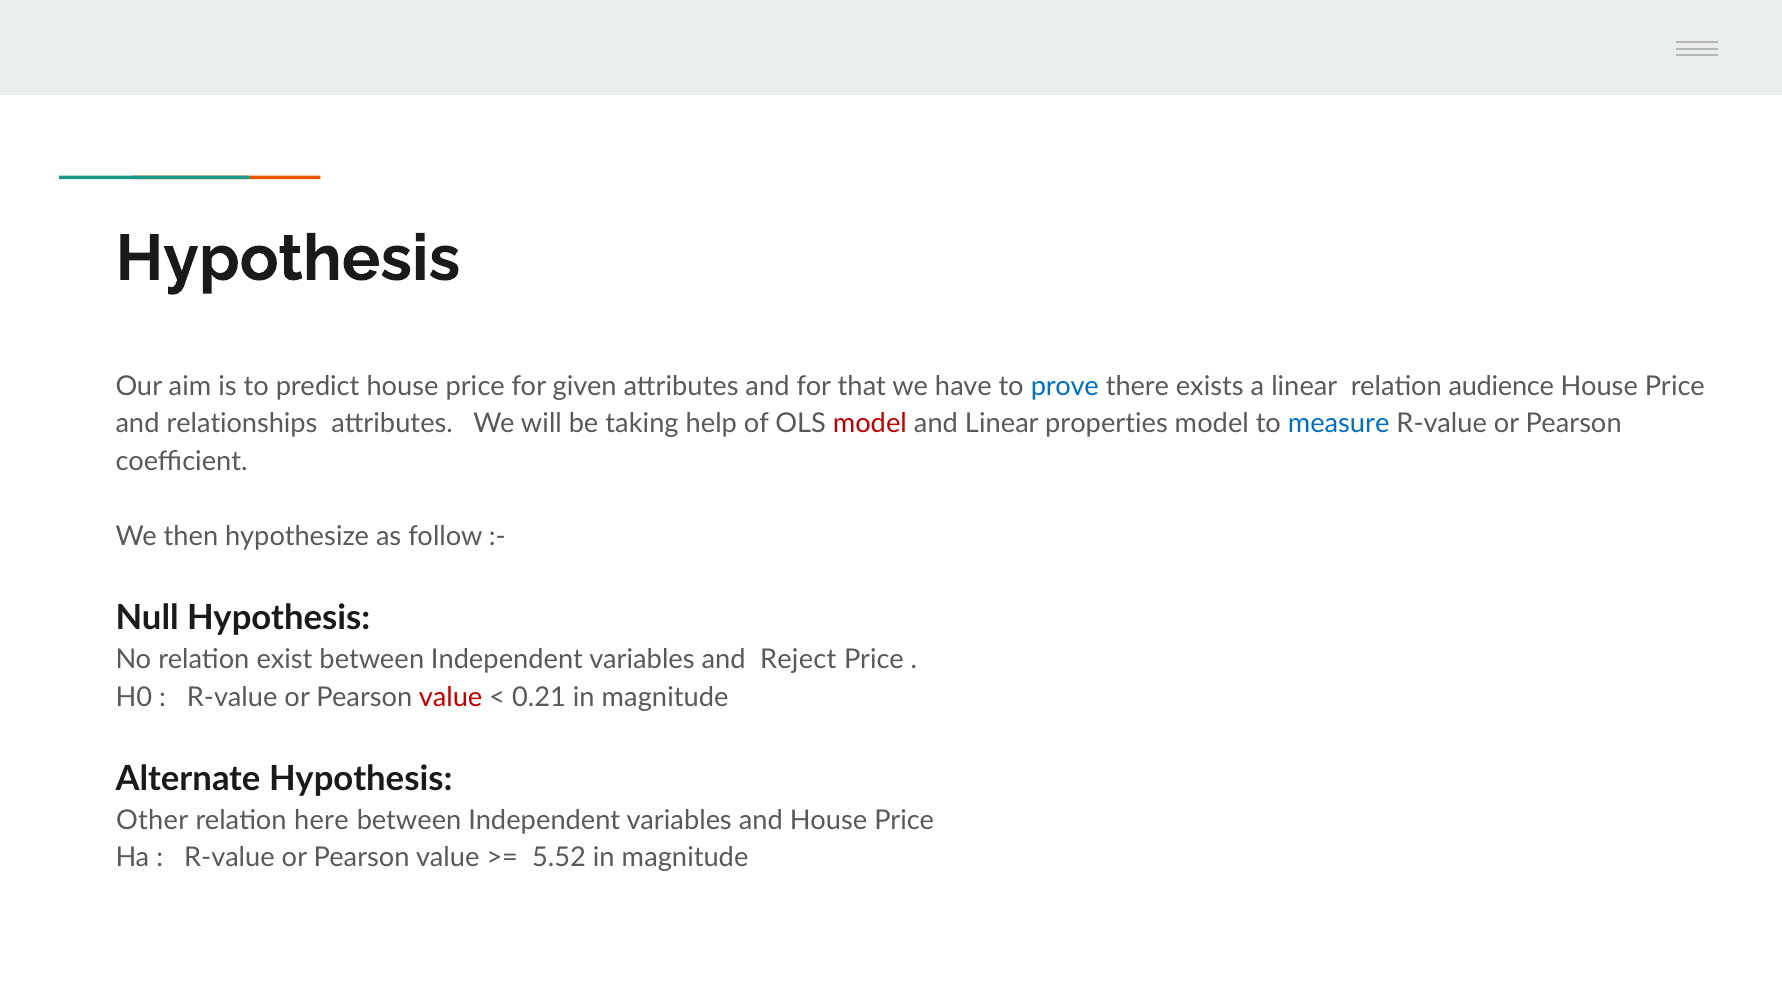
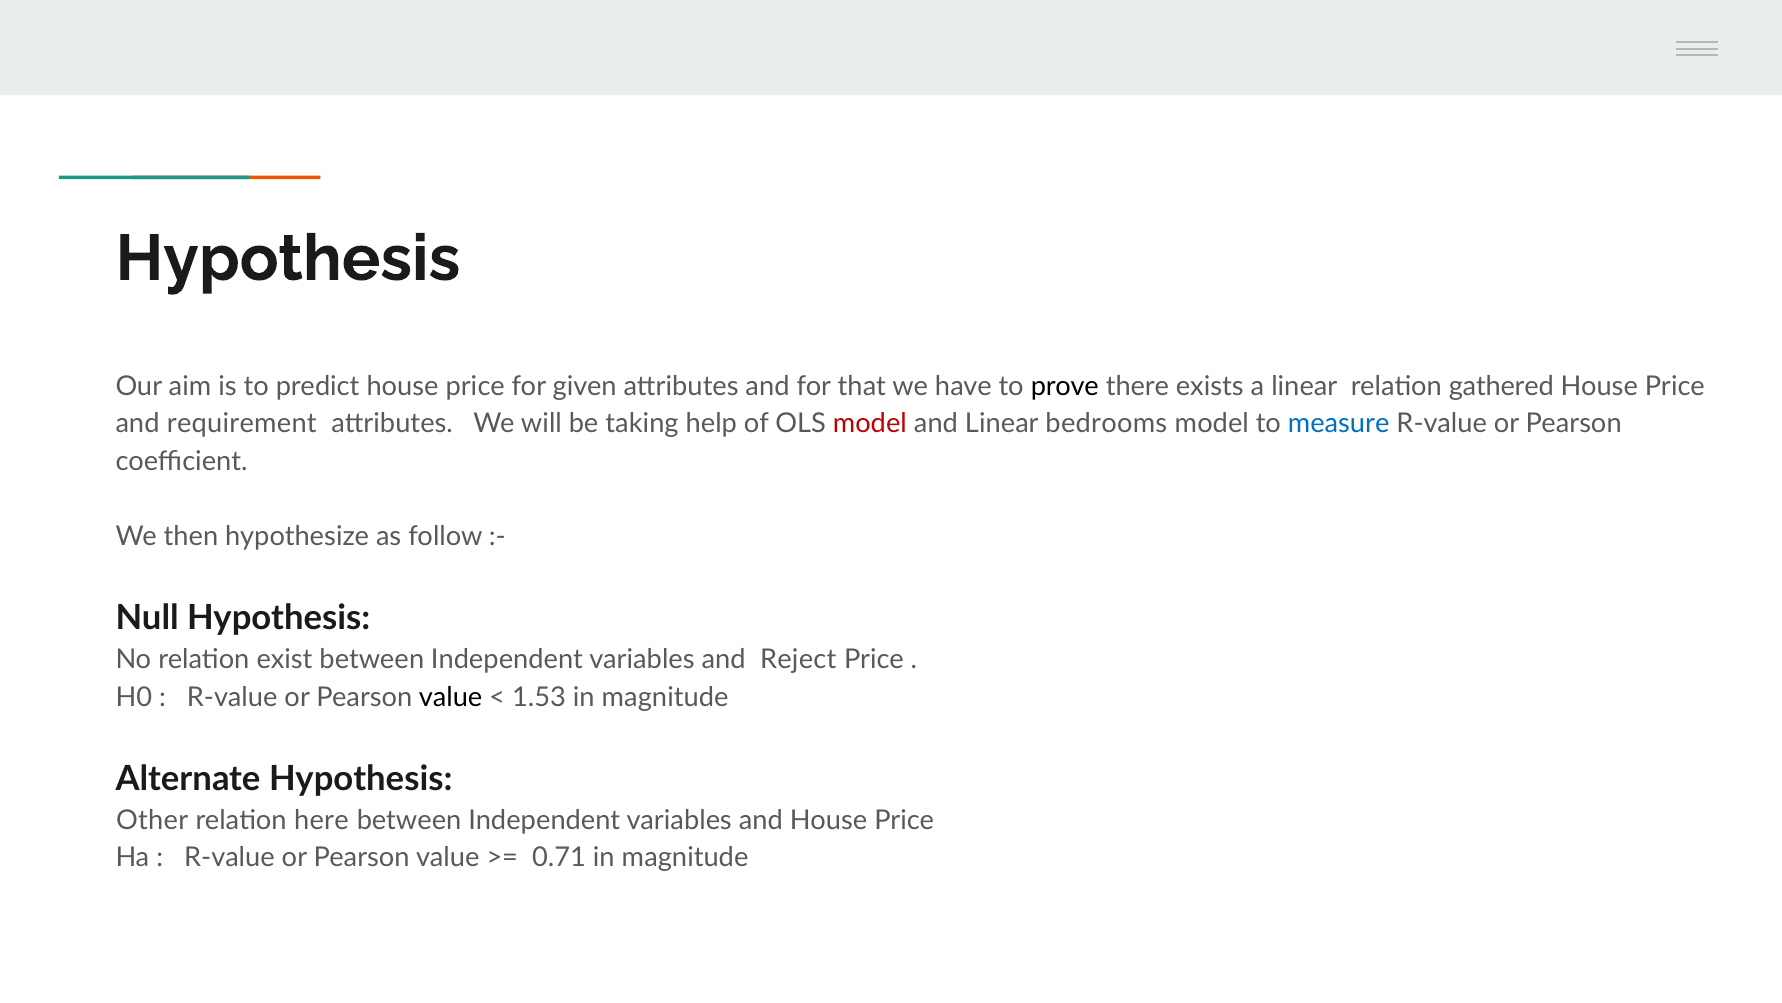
prove colour: blue -> black (1065, 386)
audience: audience -> gathered (1501, 386)
relationships: relationships -> requirement (242, 424)
properties: properties -> bedrooms (1106, 424)
value colour: red -> black (451, 697)
0.21: 0.21 -> 1.53 (539, 697)
5.52: 5.52 -> 0.71 (559, 857)
